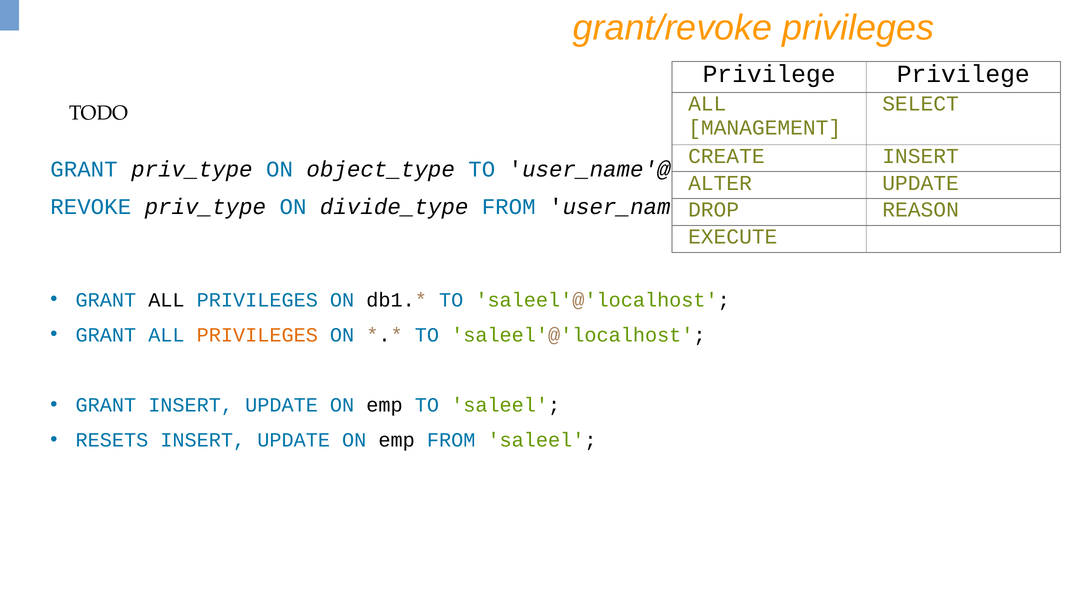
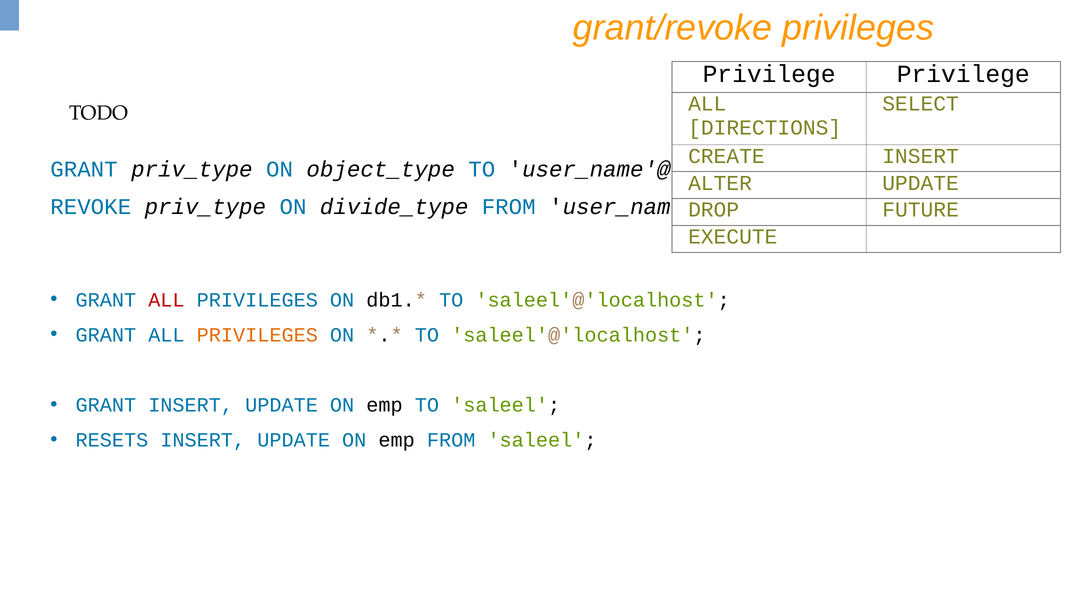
MANAGEMENT: MANAGEMENT -> DIRECTIONS (765, 128)
REASON: REASON -> FUTURE (921, 210)
ALL colour: black -> red (166, 300)
